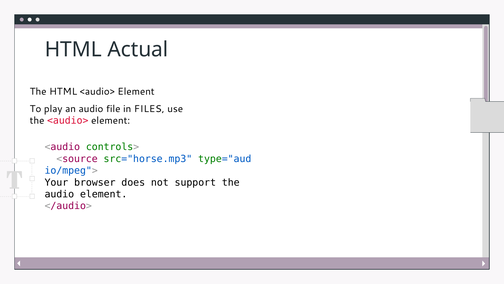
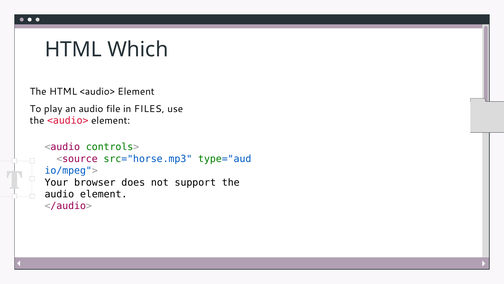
Actual: Actual -> Which (138, 50)
